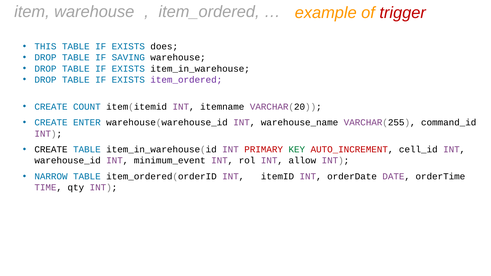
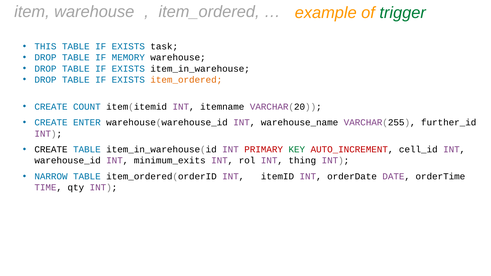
trigger colour: red -> green (403, 13)
does: does -> task (164, 47)
SAVING: SAVING -> MEMORY (128, 58)
item_ordered colour: purple -> orange (186, 80)
command_id: command_id -> further_id (449, 123)
minimum_event: minimum_event -> minimum_exits (170, 161)
allow: allow -> thing (302, 161)
